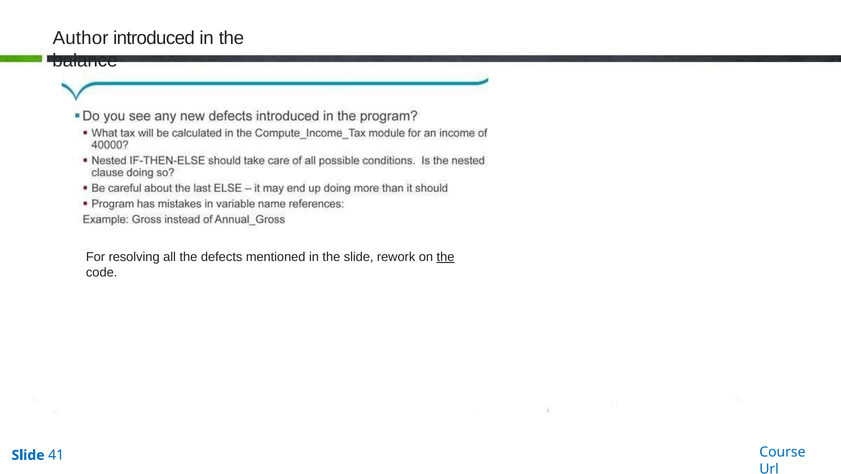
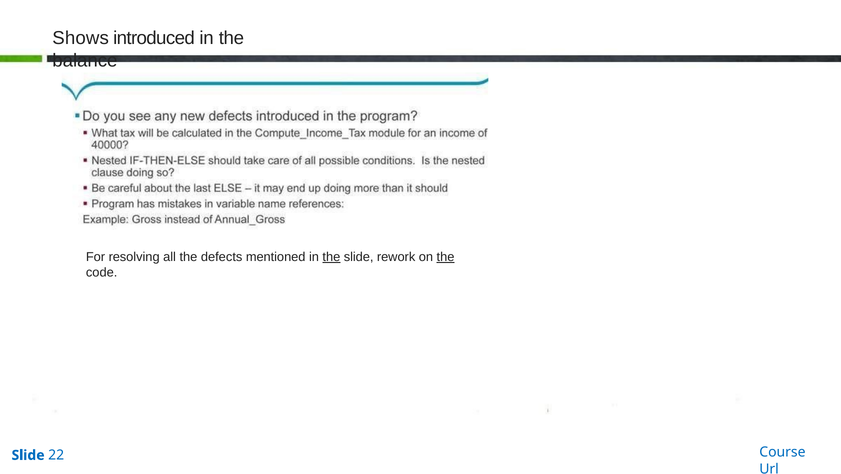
Author: Author -> Shows (81, 38)
the underline: none -> present (331, 257)
41: 41 -> 22 (56, 455)
